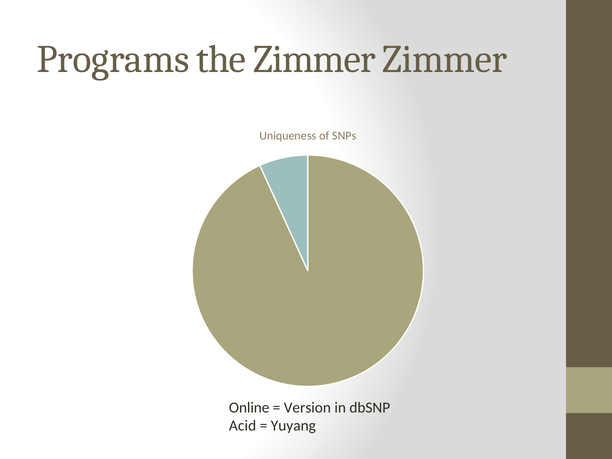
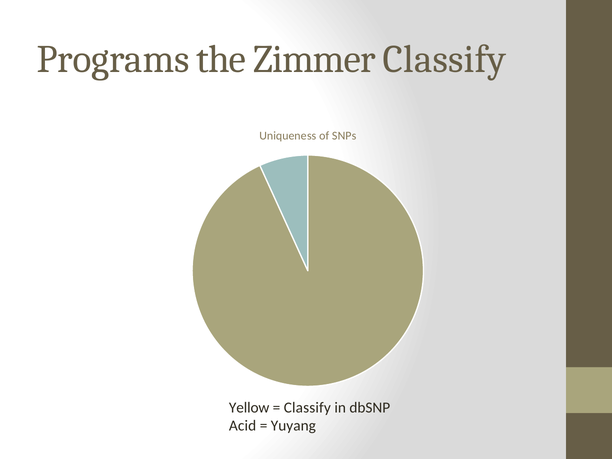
Zimmer Zimmer: Zimmer -> Classify (444, 59)
Online: Online -> Yellow (249, 408)
Version: Version -> Classify (307, 408)
